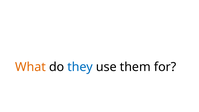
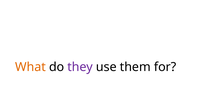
they colour: blue -> purple (80, 67)
